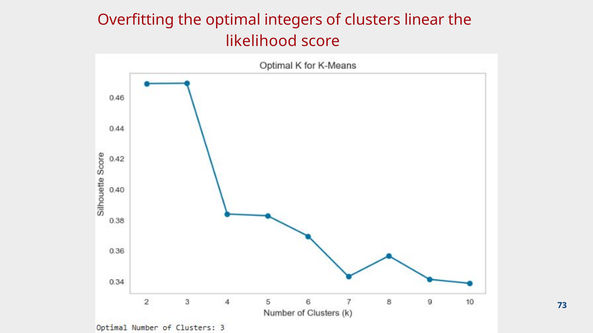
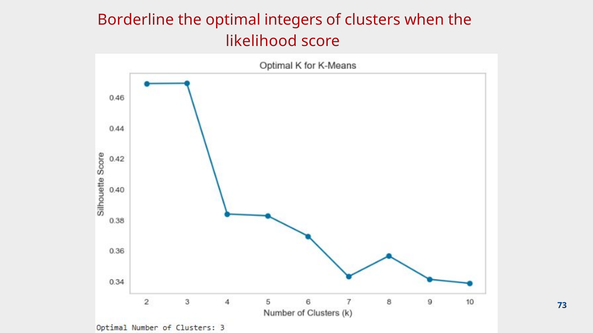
Overfitting: Overfitting -> Borderline (136, 20)
linear: linear -> when (424, 20)
